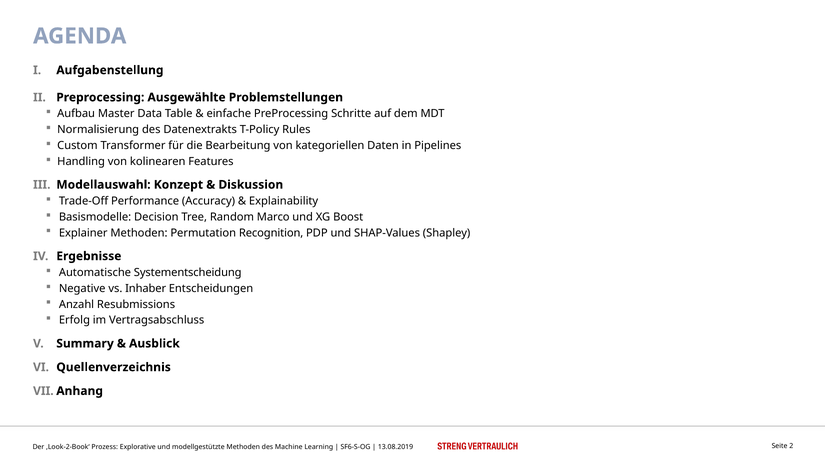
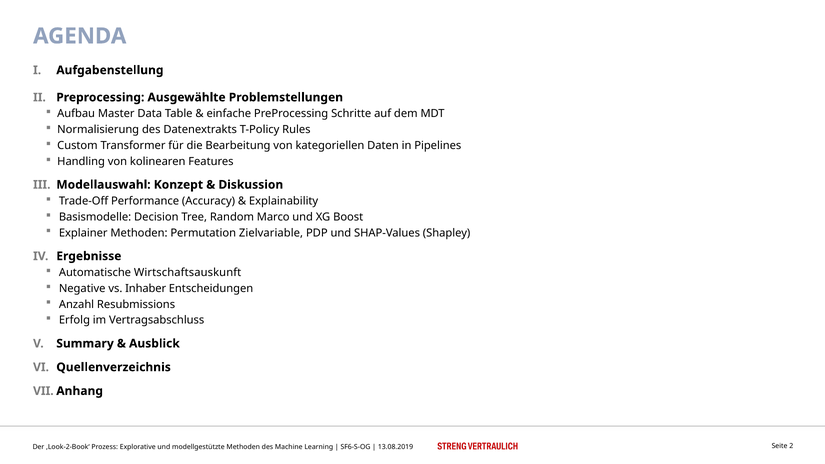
Recognition: Recognition -> Zielvariable (271, 233)
Systementscheidung: Systementscheidung -> Wirtschaftsauskunft (188, 273)
